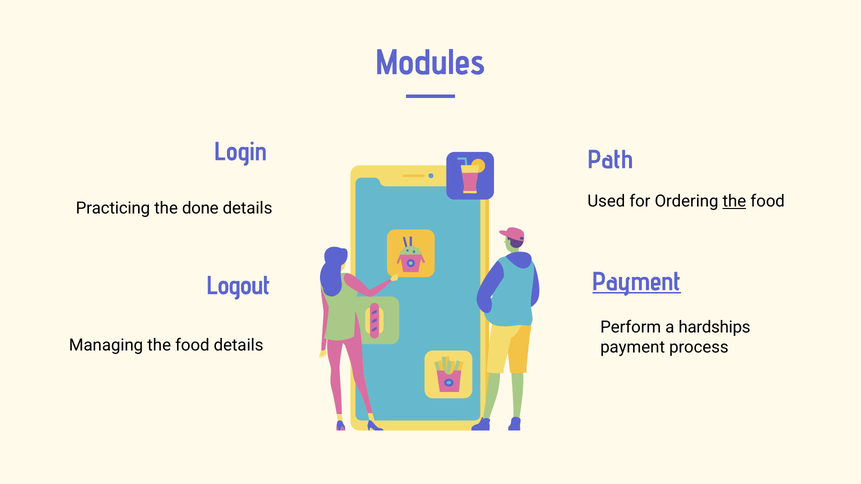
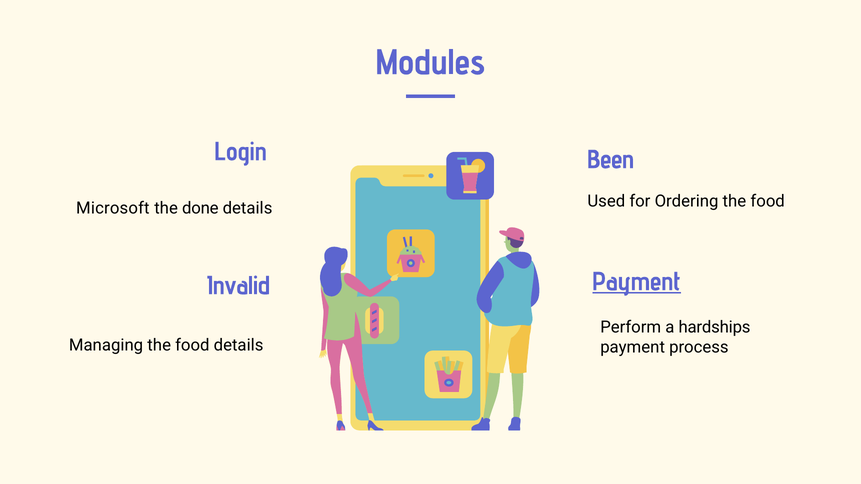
Path: Path -> Been (611, 160)
the underline: present -> none (734, 201)
Practicing: Practicing -> Microsoft (113, 208)
Logout: Logout -> Invalid (238, 286)
